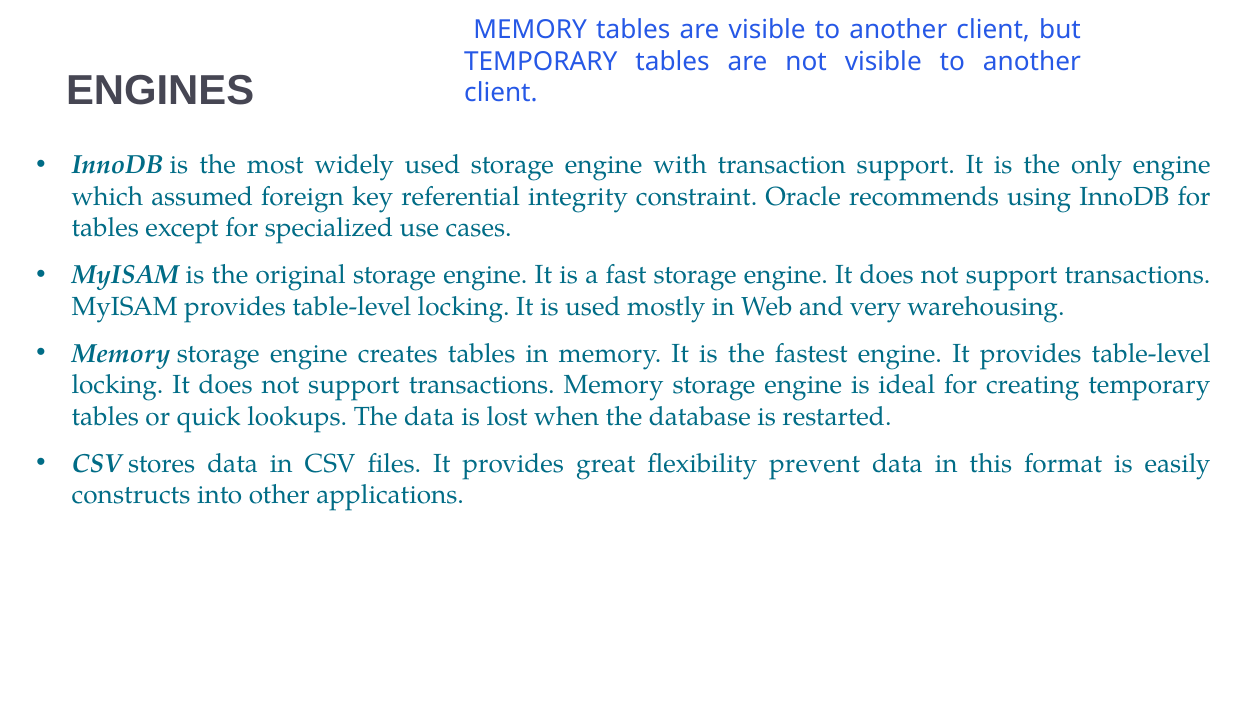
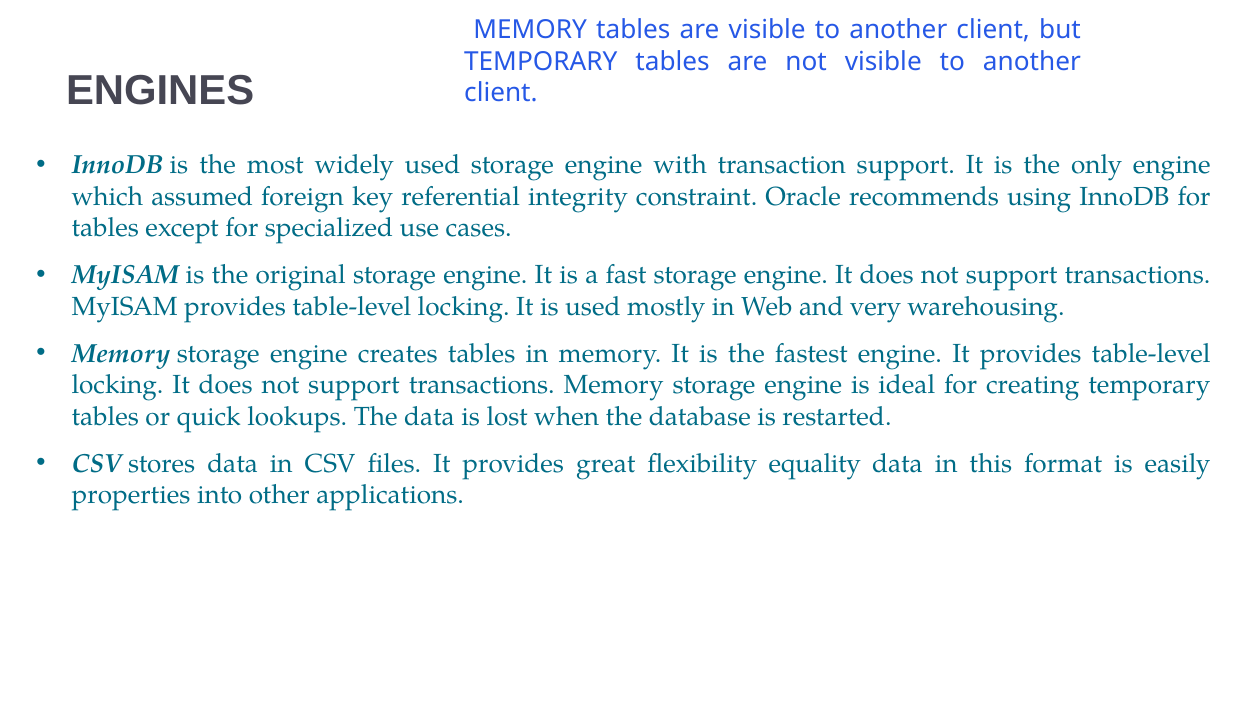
prevent: prevent -> equality (815, 464)
constructs: constructs -> properties (131, 495)
